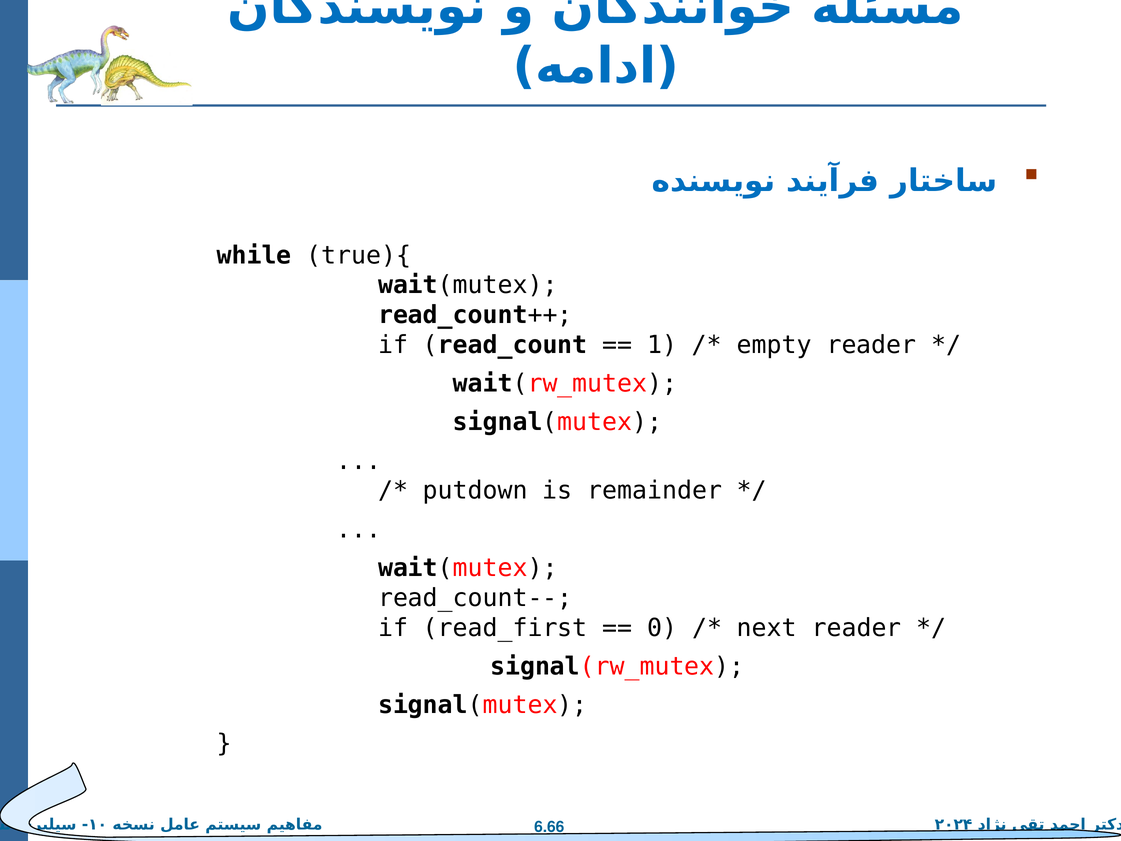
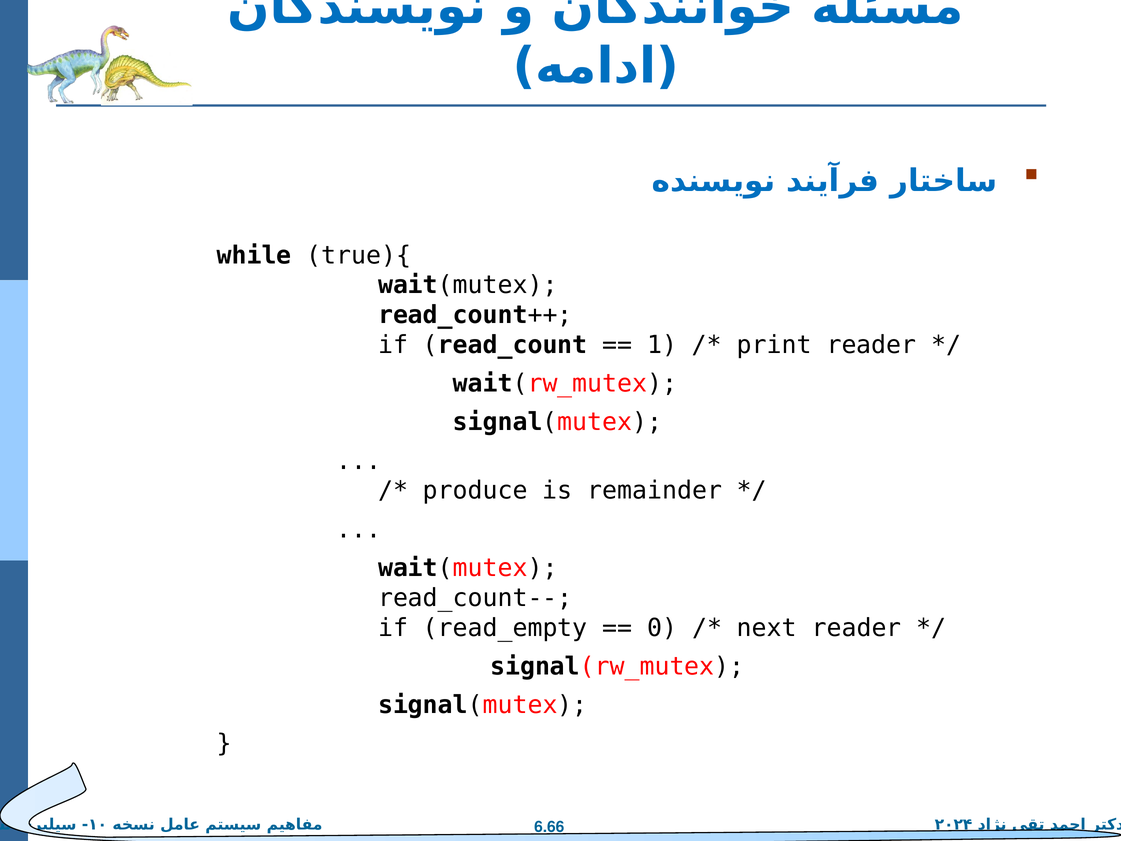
empty: empty -> print (774, 345)
putdown: putdown -> produce (475, 491)
read_first: read_first -> read_empty (505, 628)
